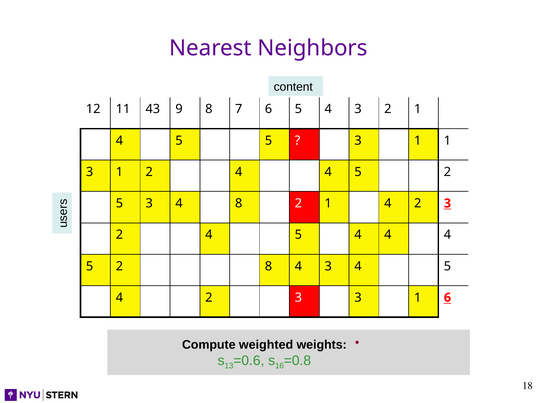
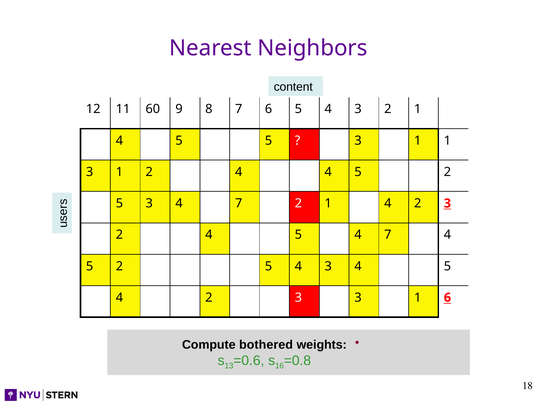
43: 43 -> 60 (153, 109)
3 4 8: 8 -> 7 (239, 203)
5 4 4: 4 -> 7 (388, 235)
8: 8 -> 5 (268, 266)
weighted: weighted -> bothered (266, 344)
